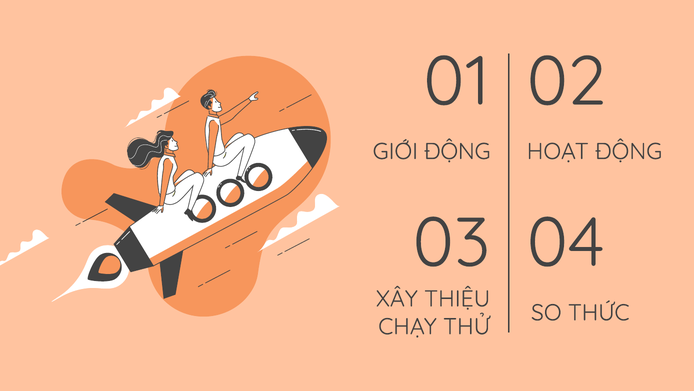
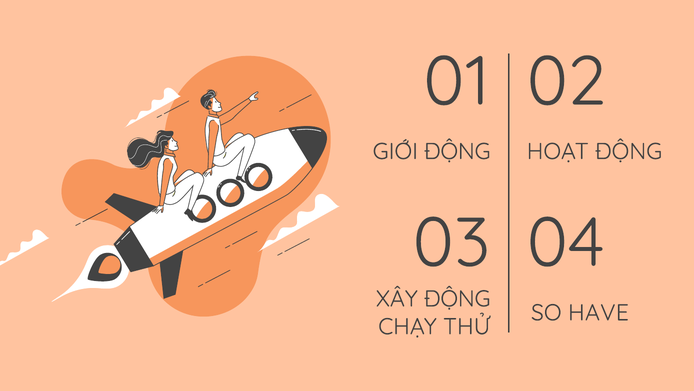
XÂY THIỆU: THIỆU -> ĐỘNG (457, 298)
THỨC: THỨC -> HAVE (599, 312)
